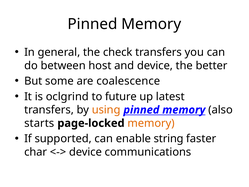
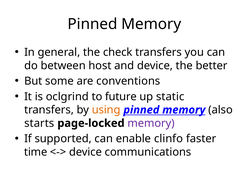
coalescence: coalescence -> conventions (128, 81)
latest: latest -> static (170, 96)
memory colour: orange -> purple (151, 123)
string: string -> clinfo (169, 139)
char: char -> time (36, 152)
